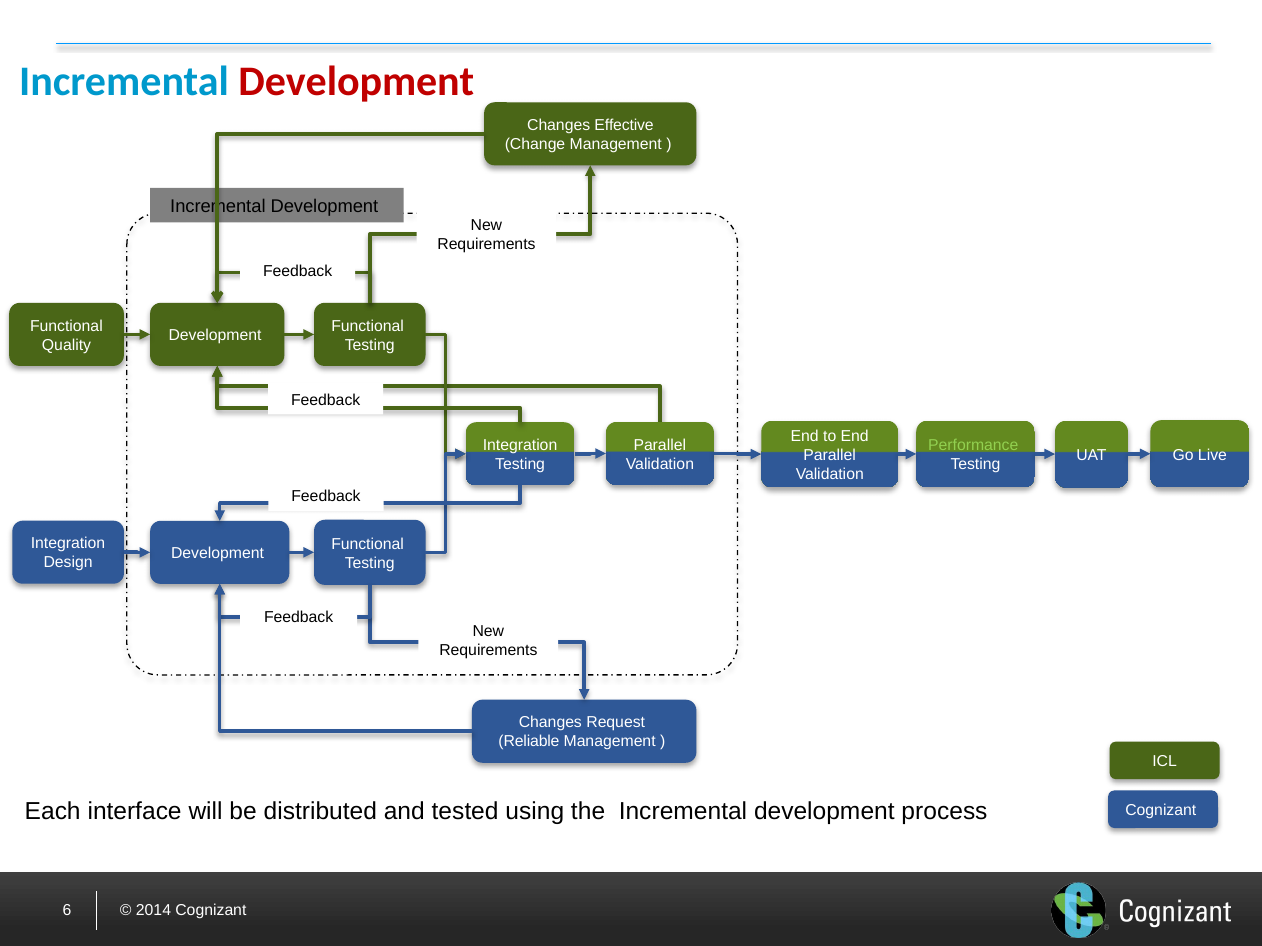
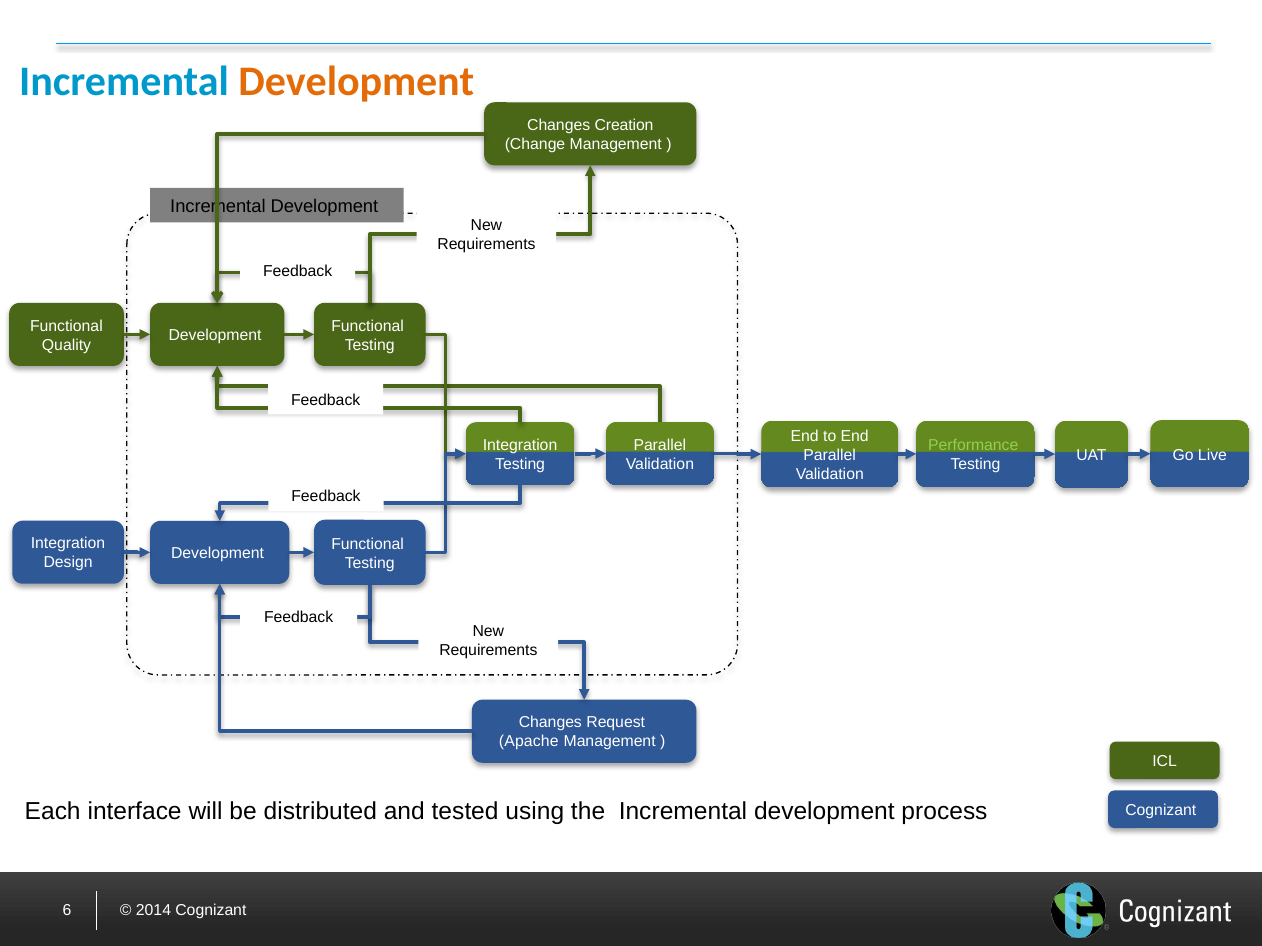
Development colour: red -> orange (356, 82)
Effective: Effective -> Creation (624, 125)
Reliable: Reliable -> Apache (529, 742)
